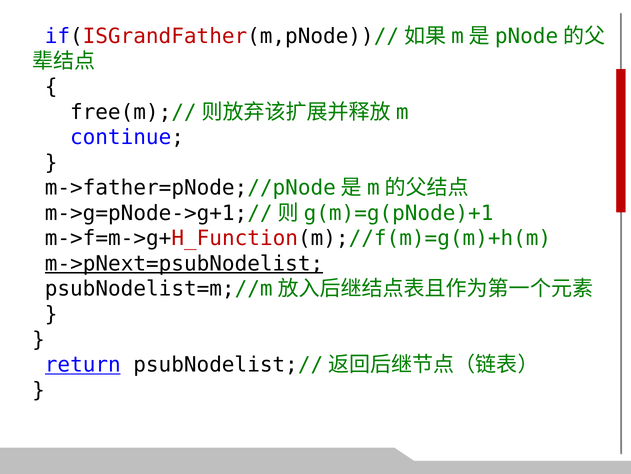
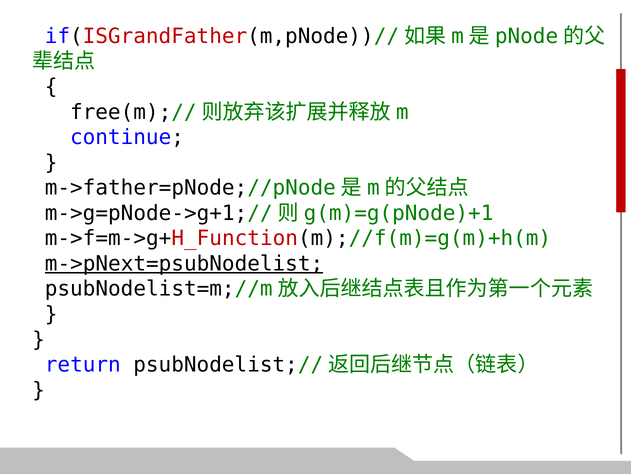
return underline: present -> none (83, 364)
